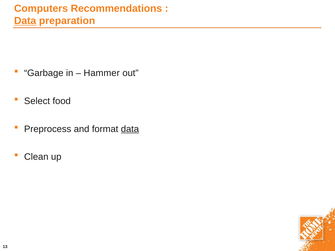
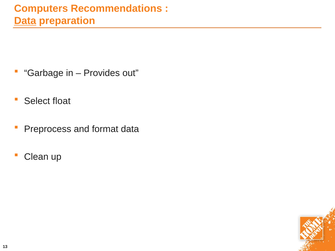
Hammer: Hammer -> Provides (102, 73)
food: food -> float (62, 101)
data underline: present -> none (130, 129)
